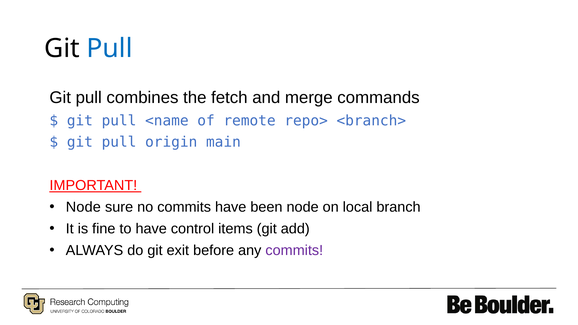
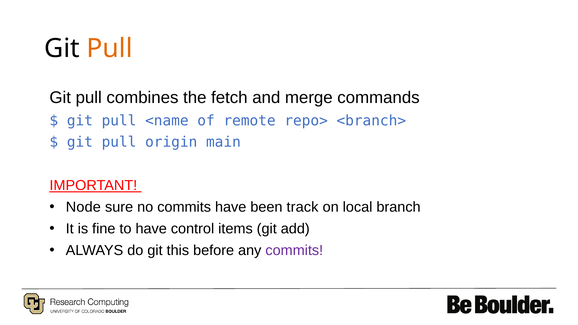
Pull colour: blue -> orange (110, 49)
been node: node -> track (303, 207)
exit: exit -> this (178, 250)
